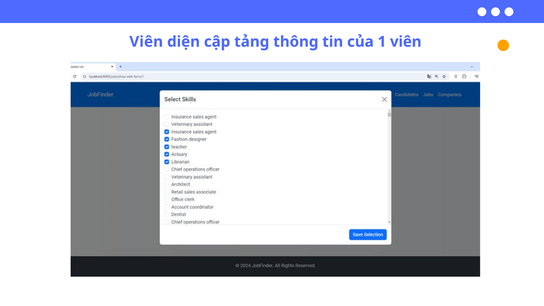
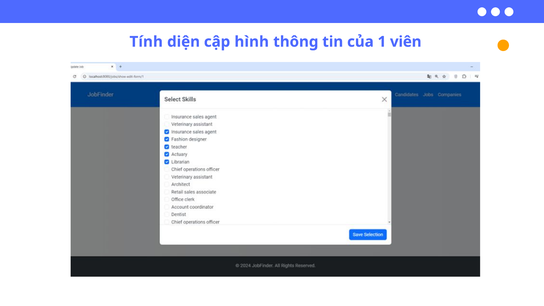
Viên: Viên -> Tính (146, 42)
tảng: tảng -> hình (252, 42)
